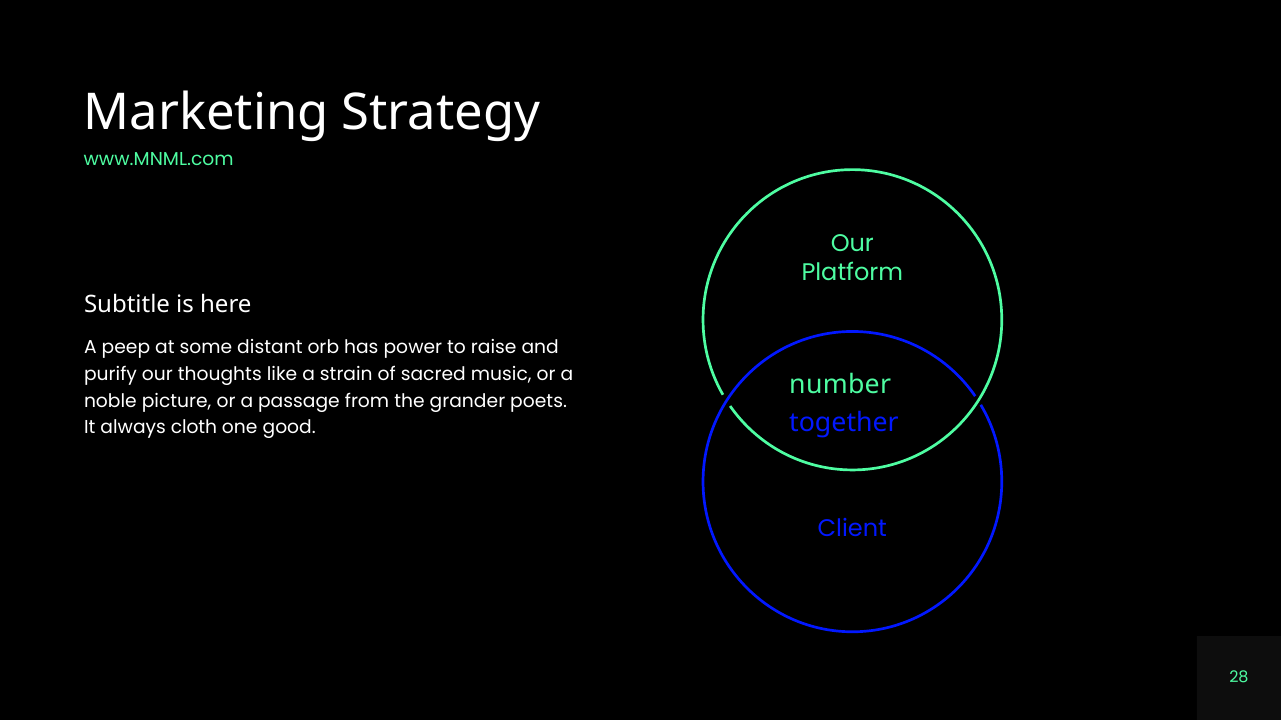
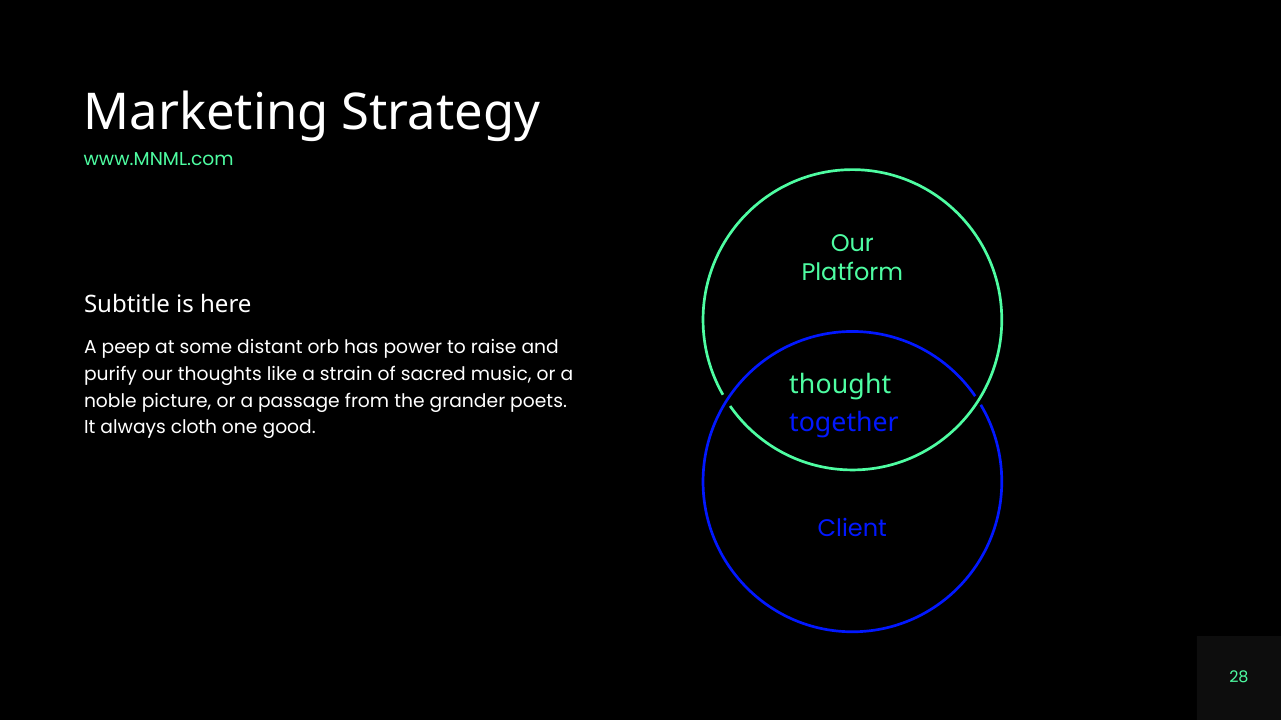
number: number -> thought (840, 385)
